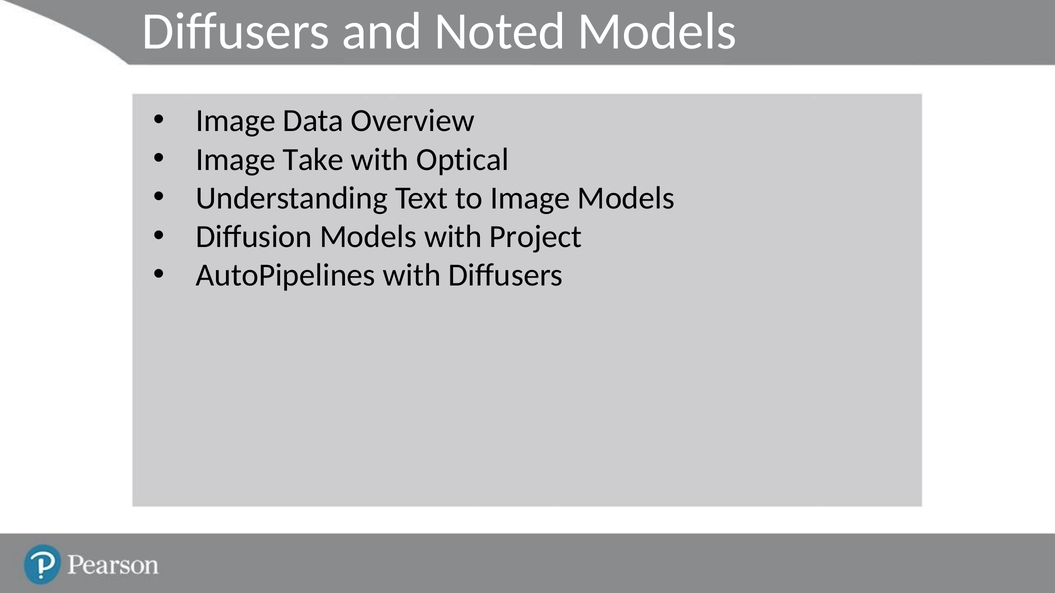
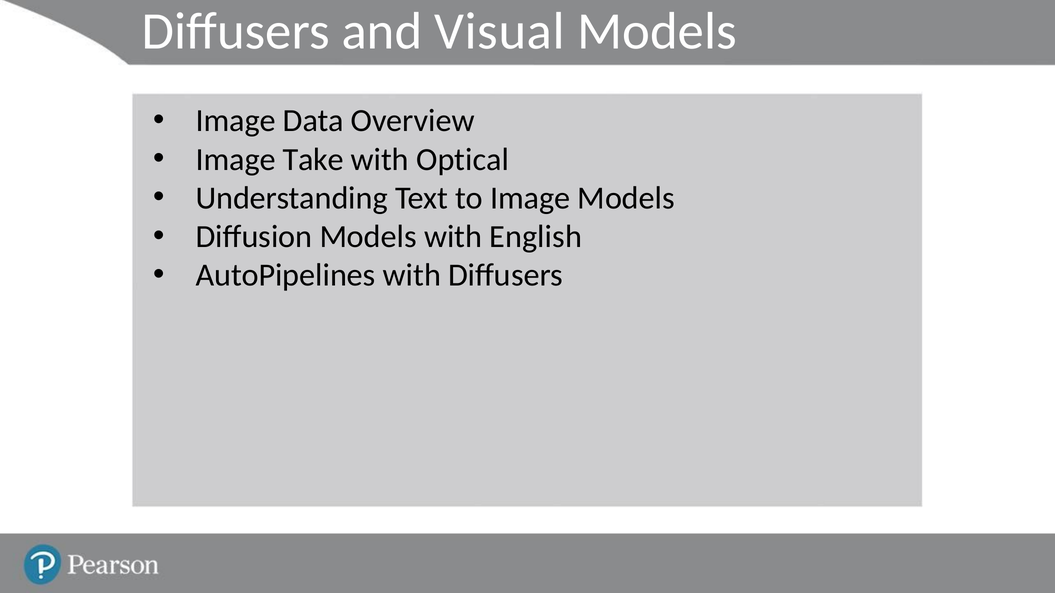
Noted: Noted -> Visual (500, 32)
Project: Project -> English (536, 237)
